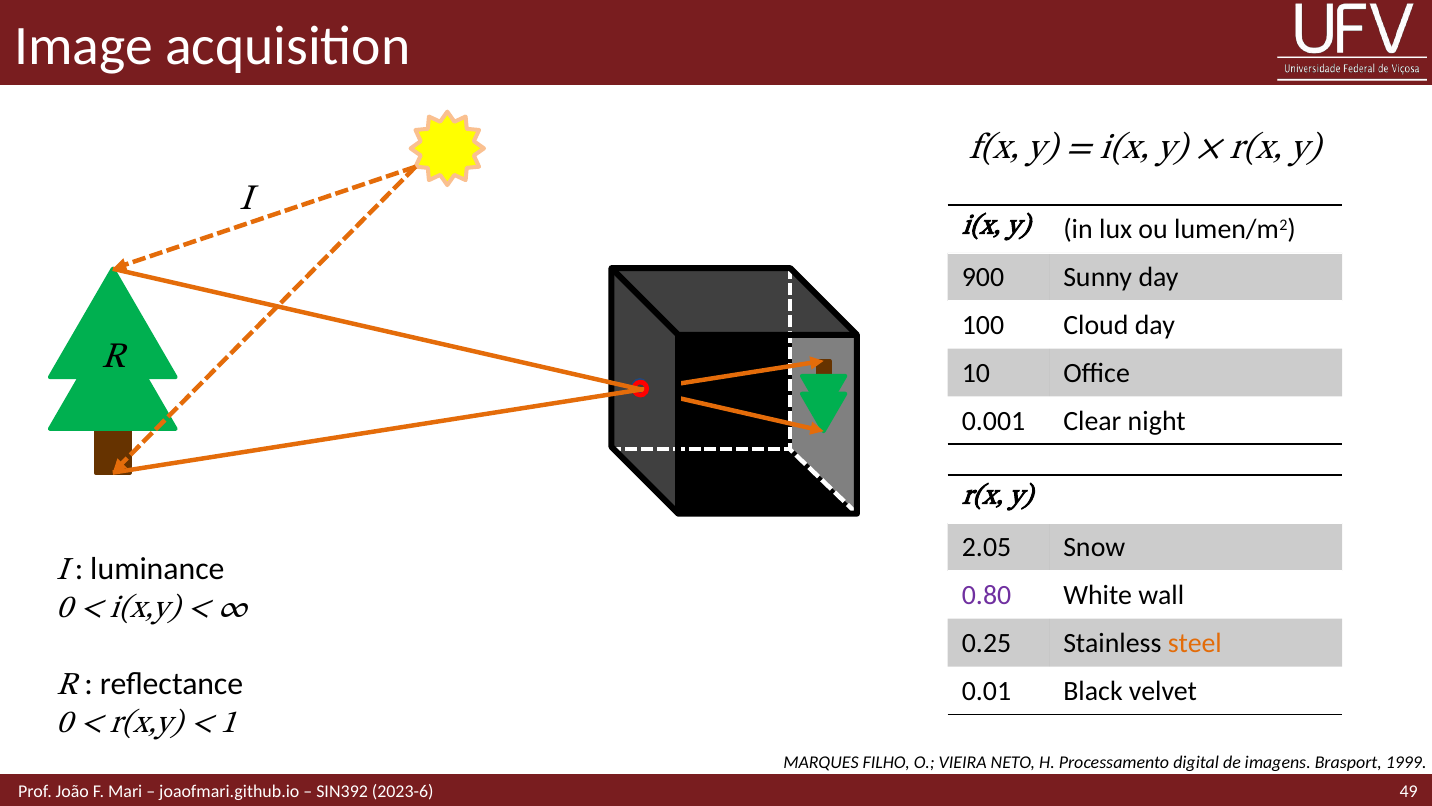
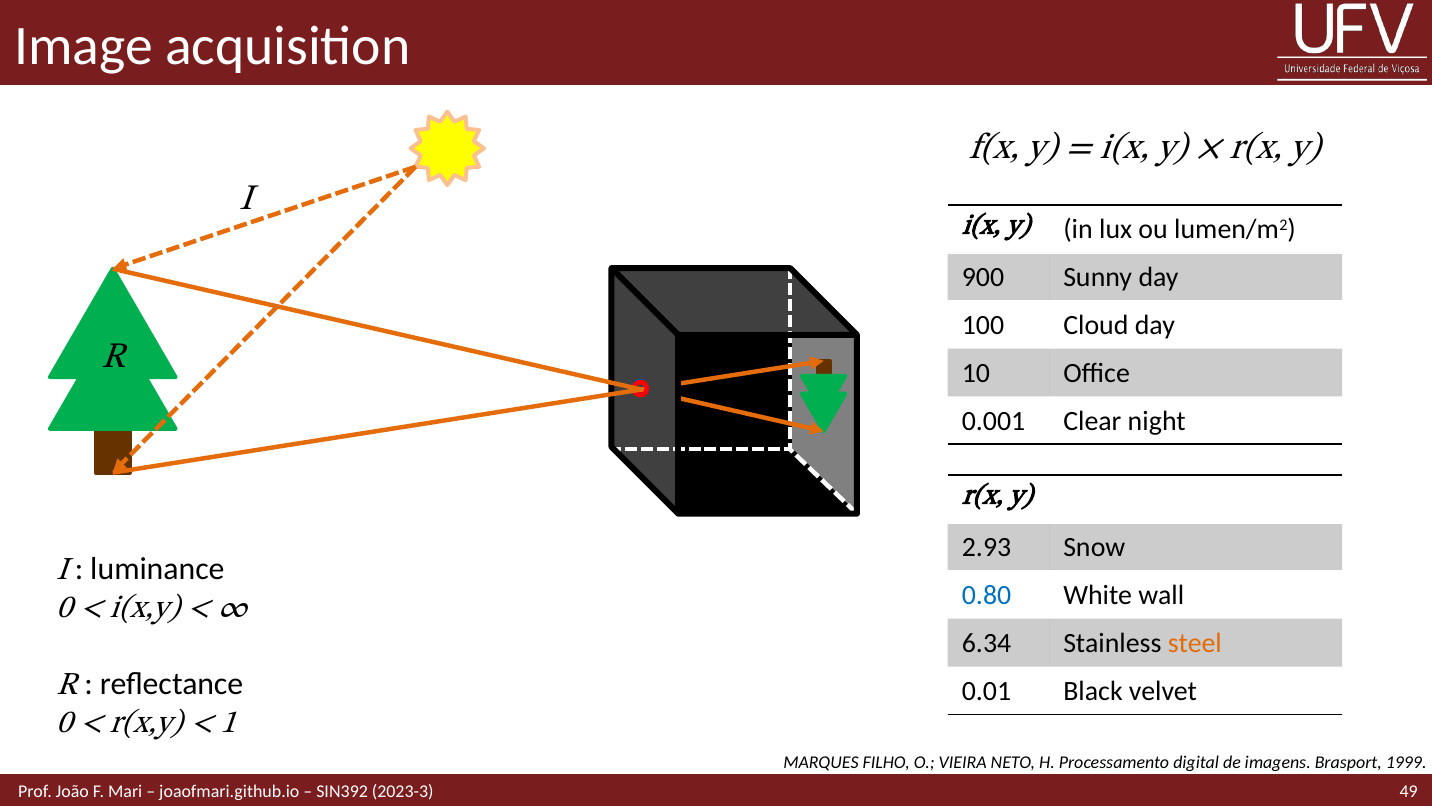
2.05: 2.05 -> 2.93 (987, 547)
0.80 colour: purple -> blue (987, 595)
0.25: 0.25 -> 6.34 (987, 643)
2023-6: 2023-6 -> 2023-3 (403, 792)
